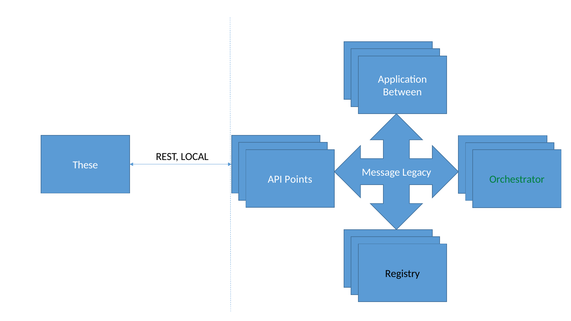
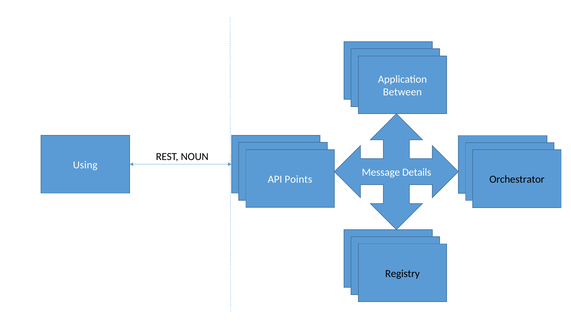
LOCAL: LOCAL -> NOUN (195, 157)
These: These -> Using (85, 165)
Legacy: Legacy -> Details (417, 172)
Orchestrator colour: green -> black (517, 180)
